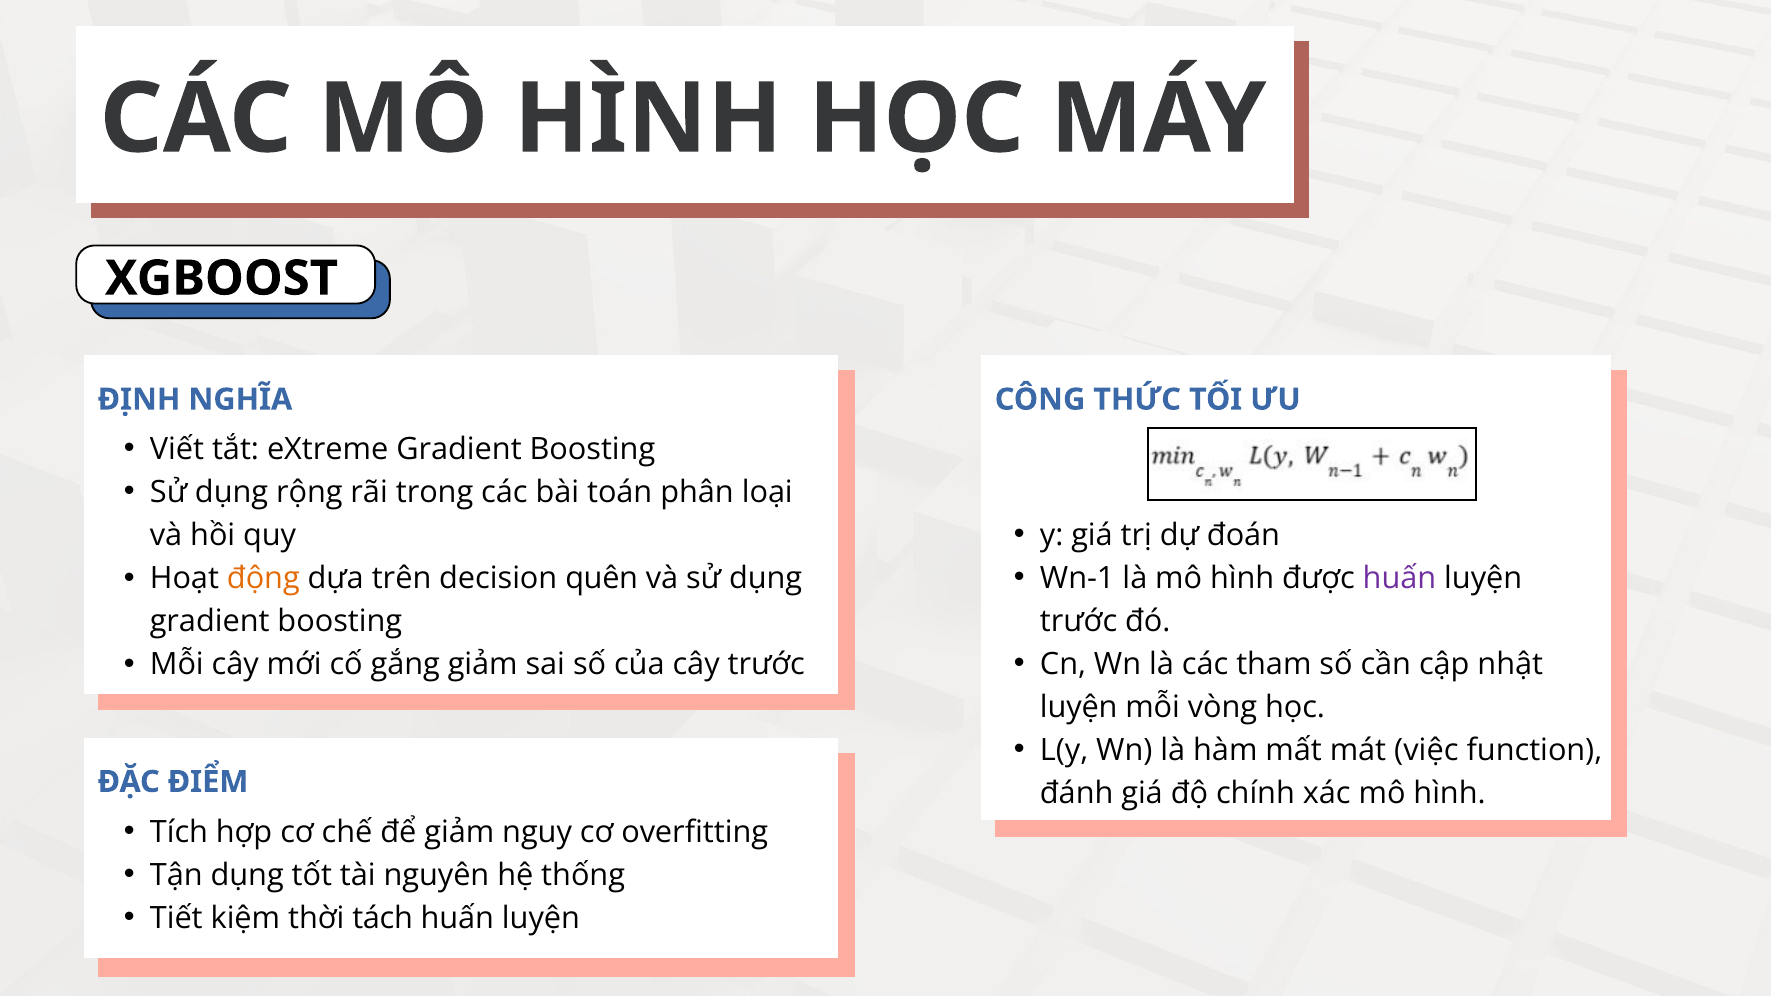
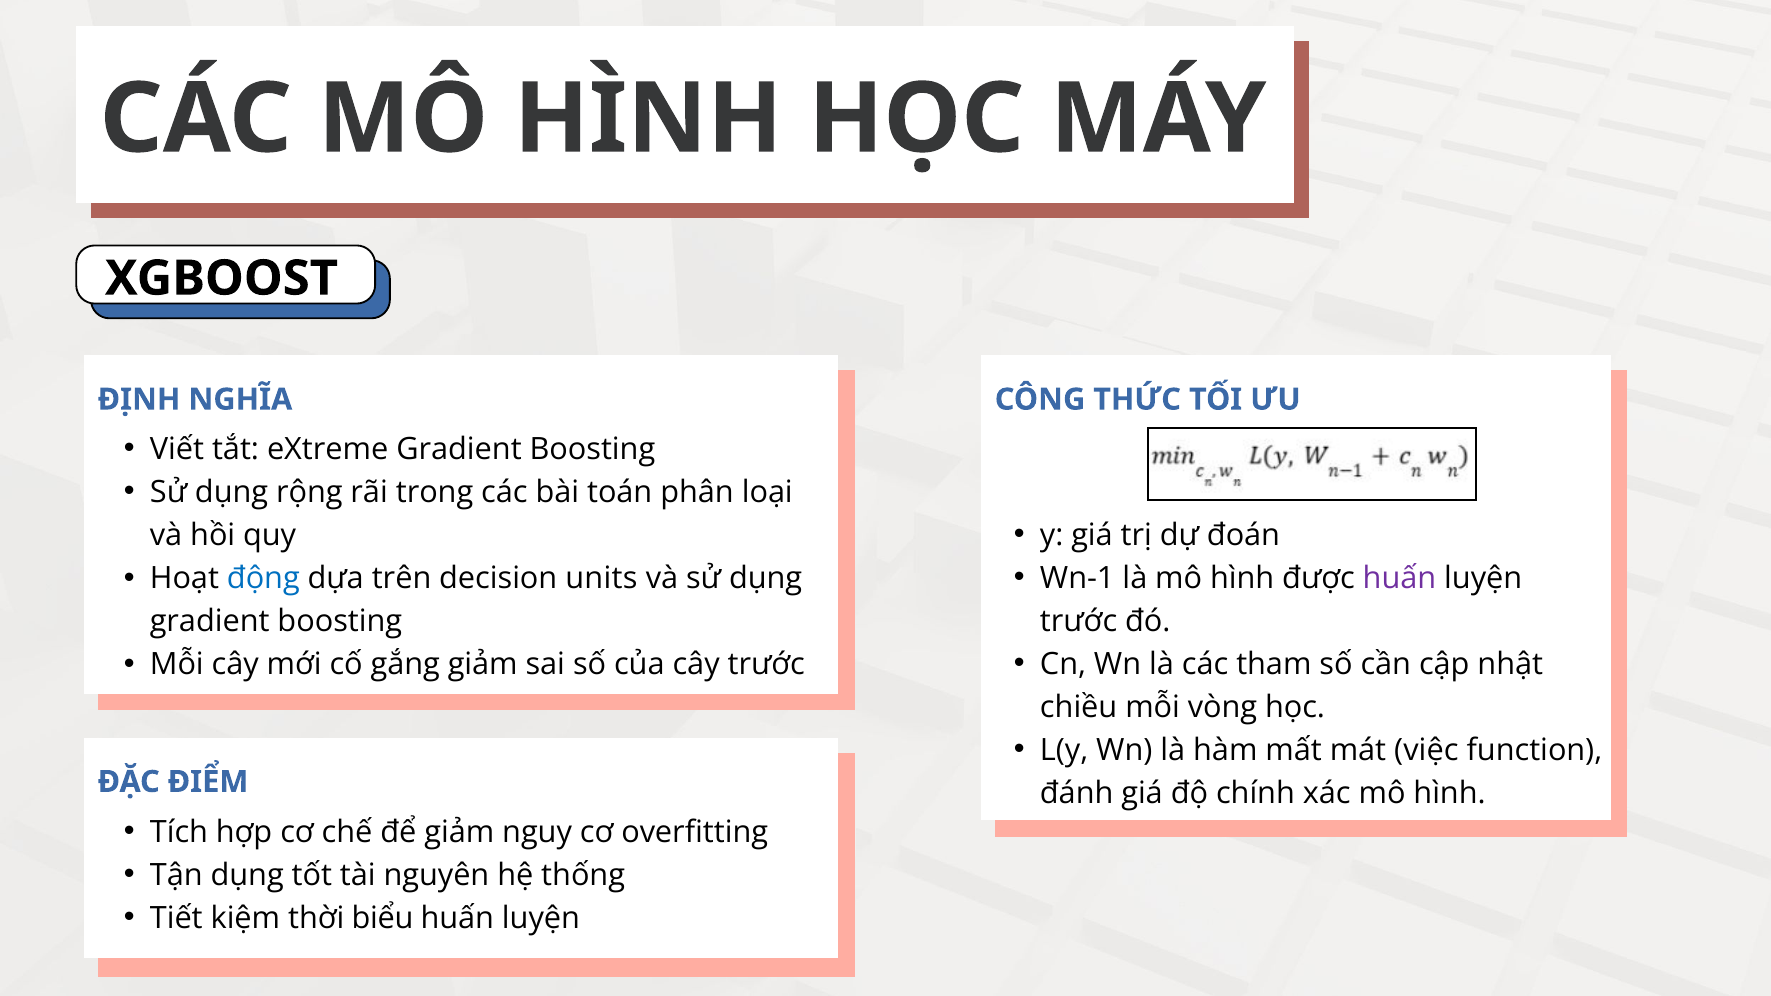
động colour: orange -> blue (263, 579)
quên: quên -> units (601, 579)
luyện: luyện -> chiều (1079, 708)
tách: tách -> biểu (383, 918)
